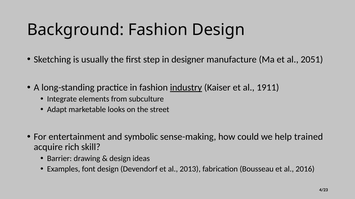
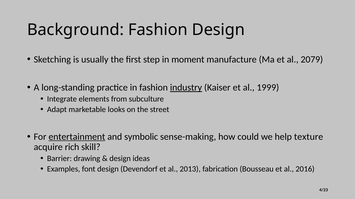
designer: designer -> moment (188, 60)
2051: 2051 -> 2079 (312, 60)
1911: 1911 -> 1999 (268, 88)
entertainment underline: none -> present (77, 137)
trained: trained -> texture (309, 137)
